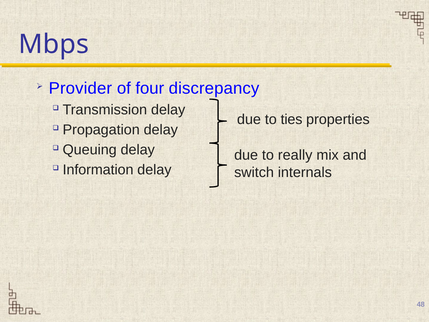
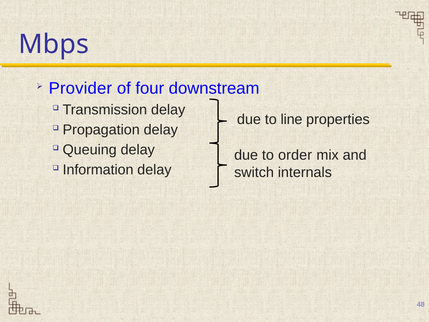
discrepancy: discrepancy -> downstream (214, 88)
ties: ties -> line (292, 119)
really: really -> order (295, 155)
